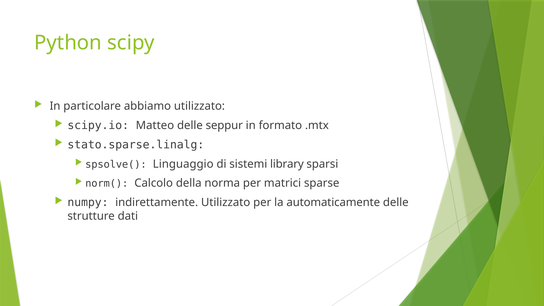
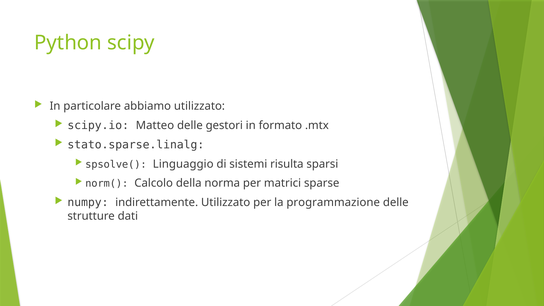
seppur: seppur -> gestori (224, 125)
library: library -> risulta (287, 164)
automaticamente: automaticamente -> programmazione (333, 203)
